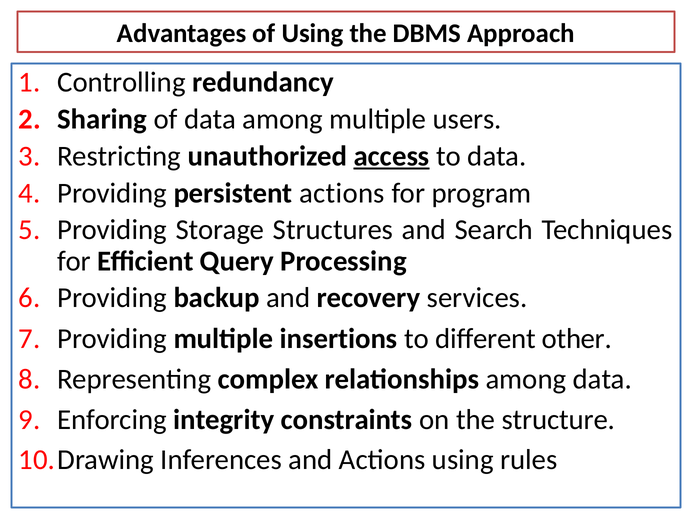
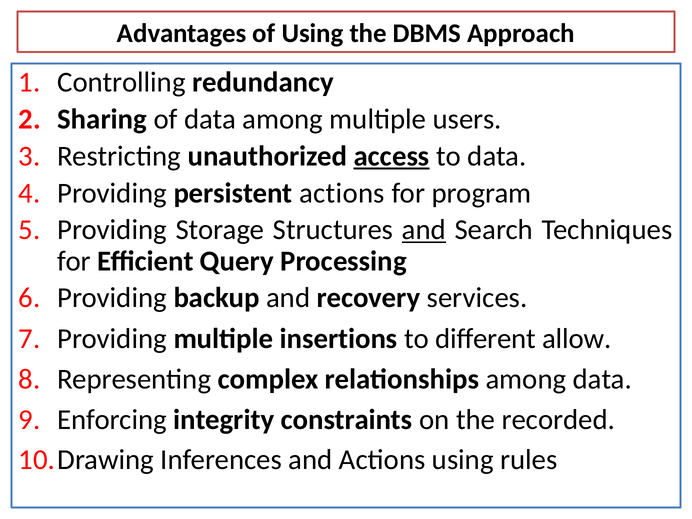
and underline: none -> present (424, 230)
other: other -> allow (577, 339)
structure: structure -> recorded (558, 420)
